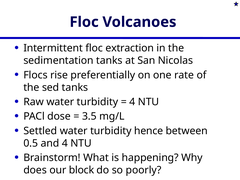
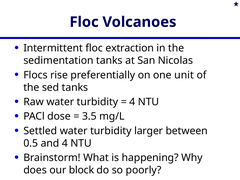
rate: rate -> unit (184, 75)
hence: hence -> larger (149, 131)
